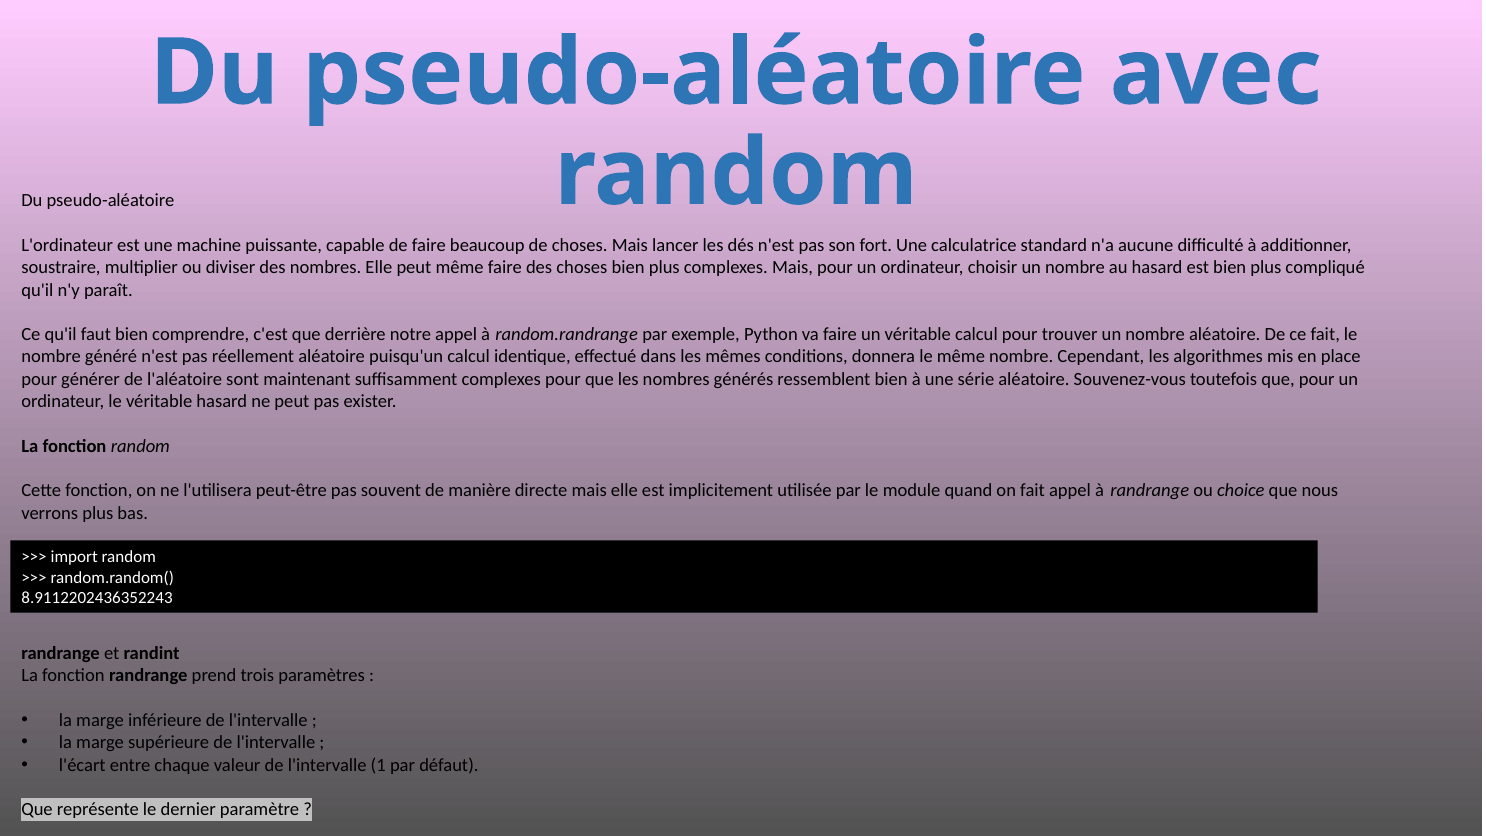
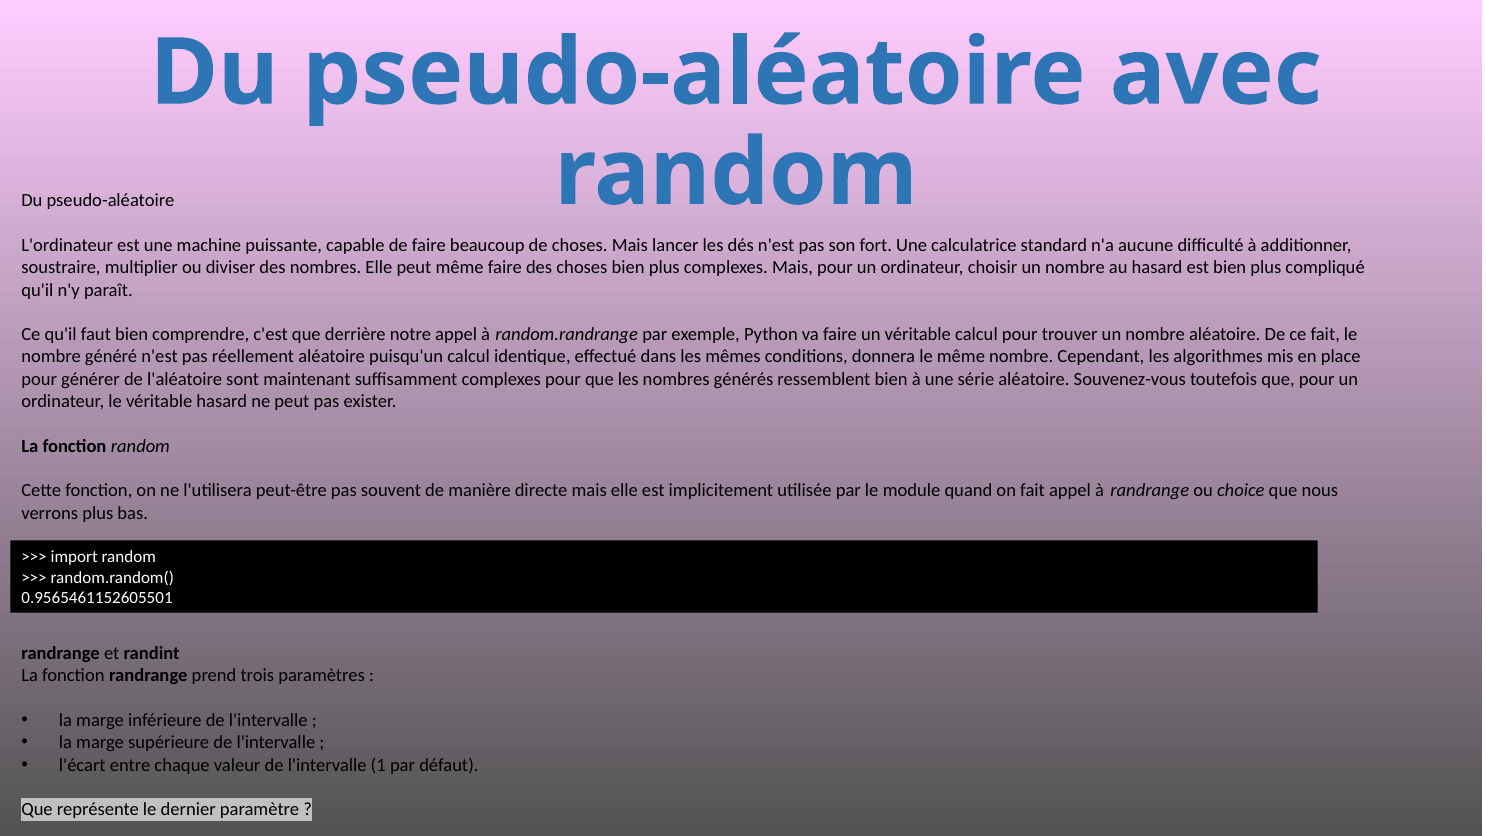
8.9112202436352243: 8.9112202436352243 -> 0.9565461152605501 (97, 598)
